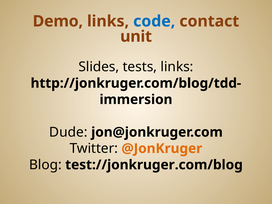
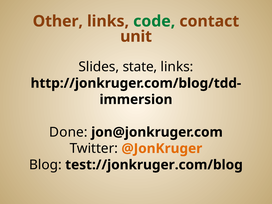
Demo: Demo -> Other (58, 21)
code colour: blue -> green (154, 21)
tests: tests -> state (140, 67)
Dude: Dude -> Done (68, 132)
